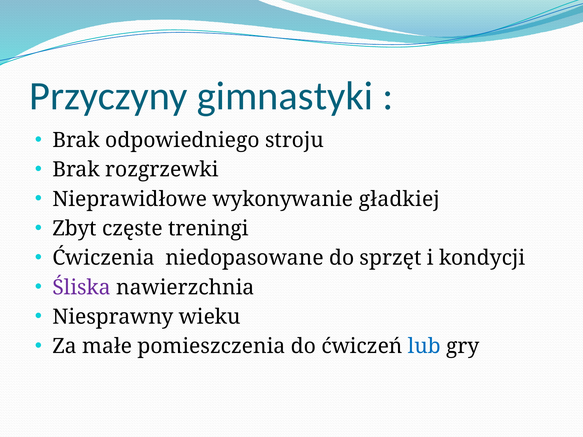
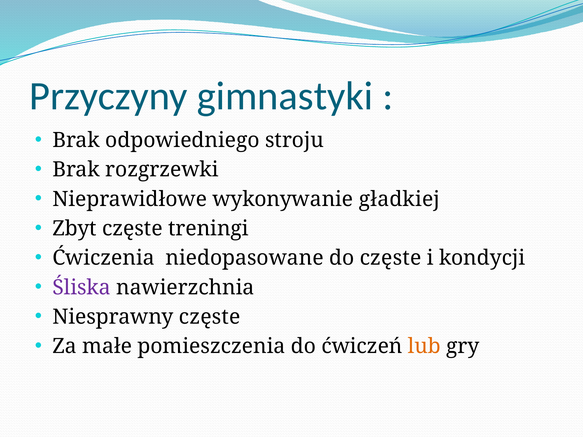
do sprzęt: sprzęt -> częste (390, 258)
Niesprawny wieku: wieku -> częste (210, 317)
lub colour: blue -> orange (424, 347)
